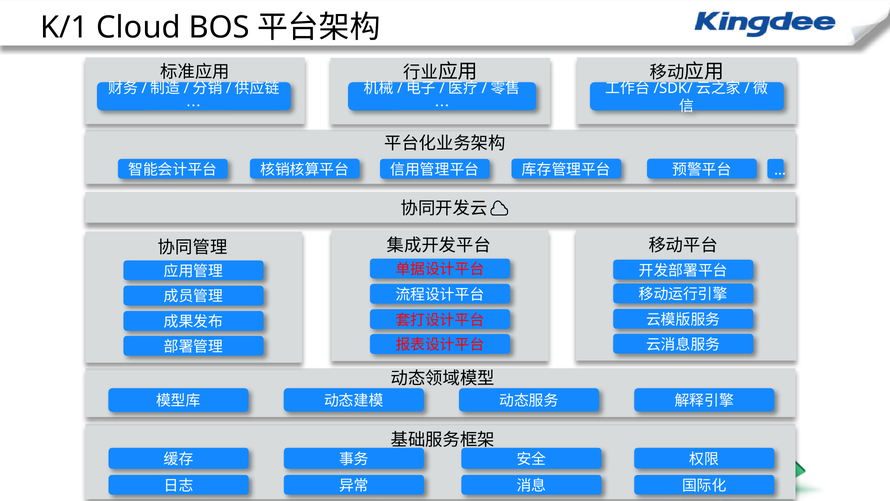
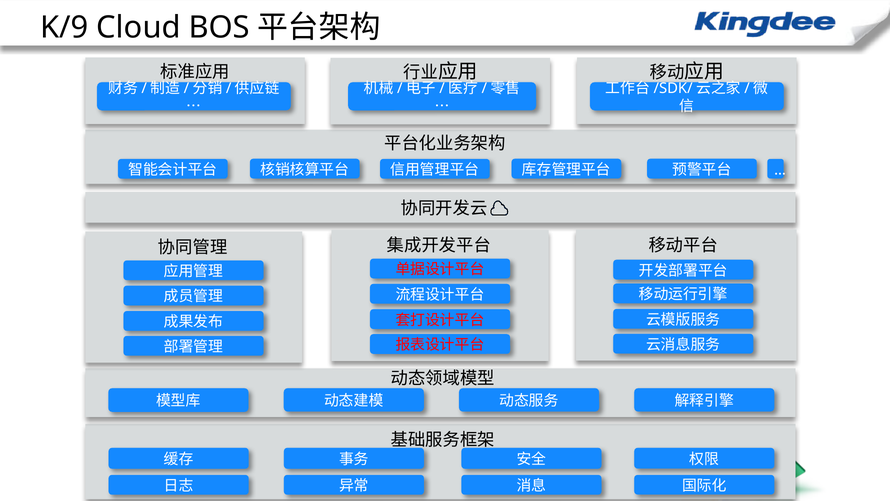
K/1: K/1 -> K/9 (64, 28)
